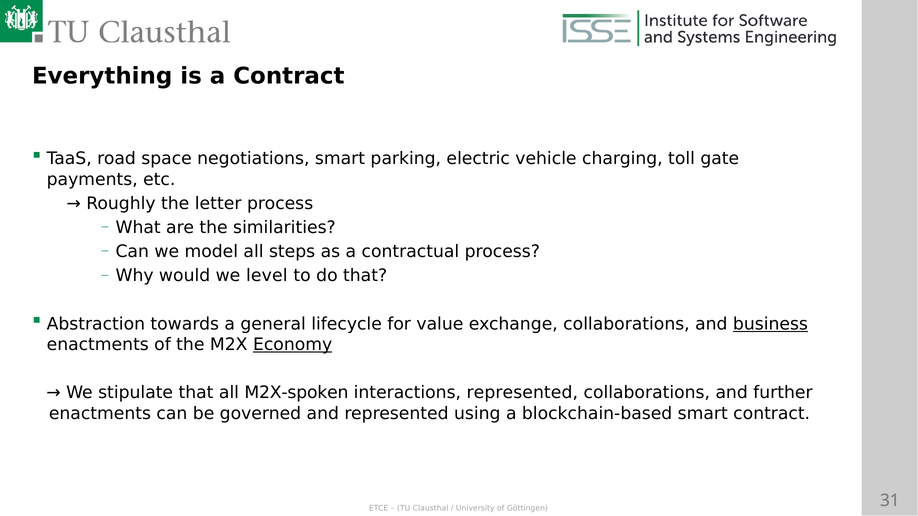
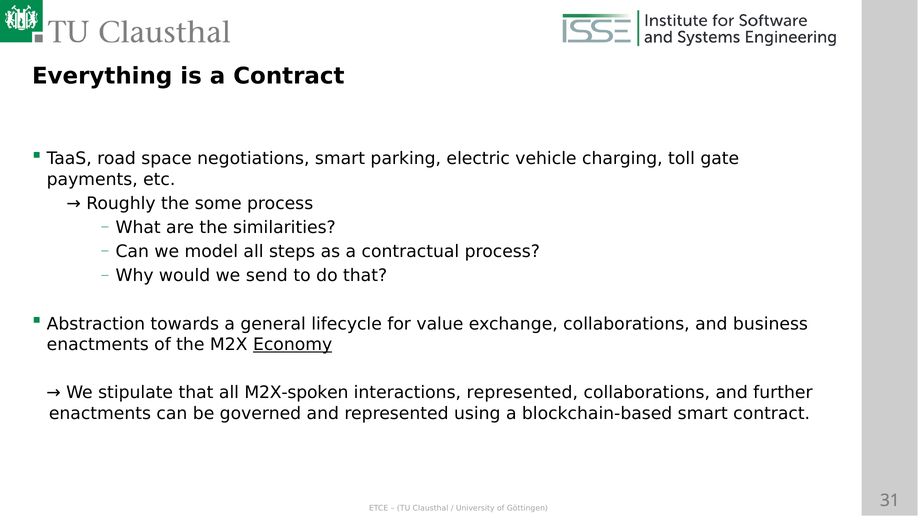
letter: letter -> some (218, 204)
level: level -> send (267, 276)
business underline: present -> none (770, 324)
